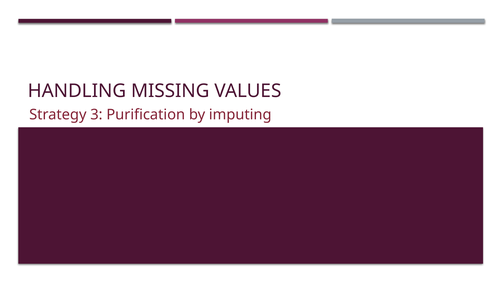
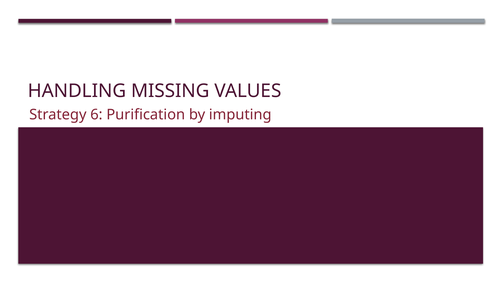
3: 3 -> 6 (96, 115)
